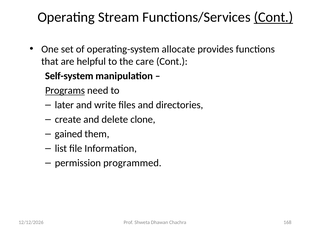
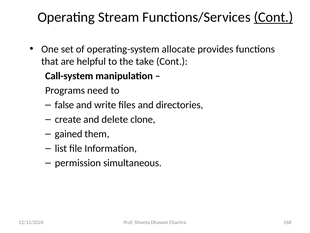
care: care -> take (145, 61)
Self-system: Self-system -> Call-system (69, 76)
Programs underline: present -> none (65, 90)
later: later -> false (64, 105)
programmed: programmed -> simultaneous (132, 163)
